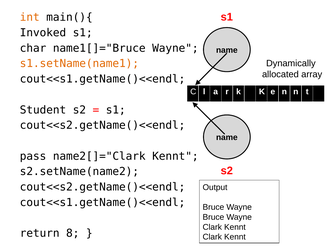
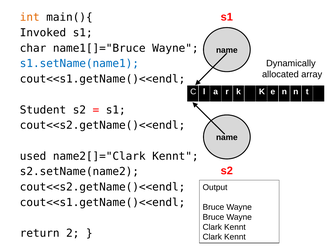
s1.setName(name1 colour: orange -> blue (79, 63)
pass: pass -> used (33, 156)
8: 8 -> 2 (73, 233)
